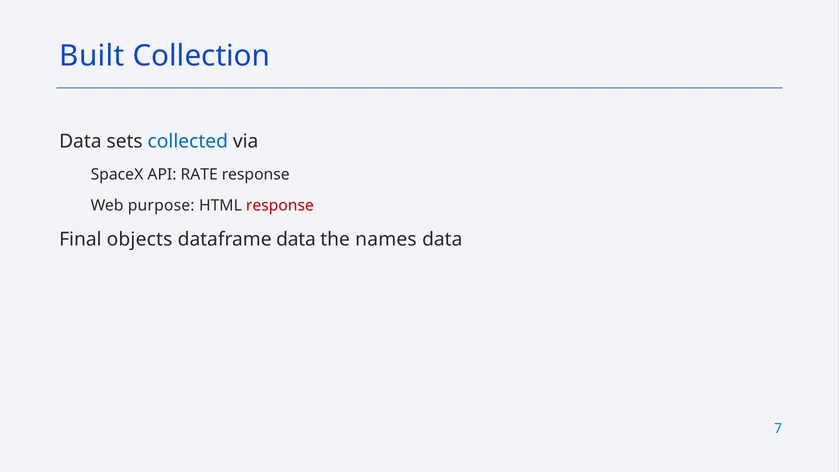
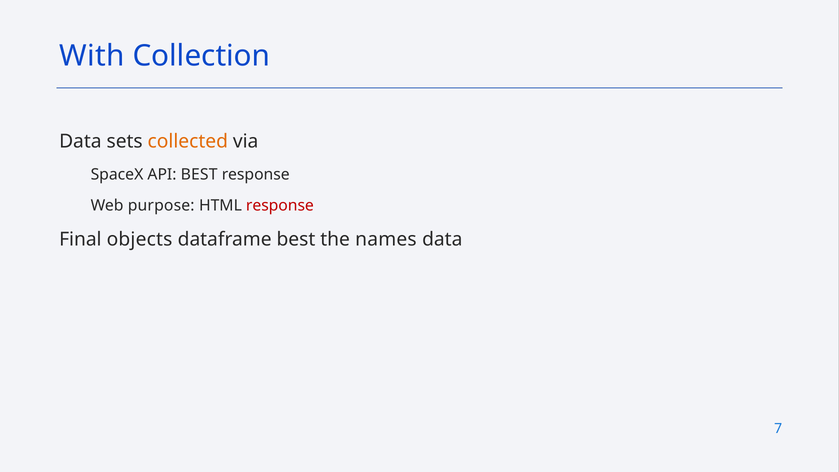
Built: Built -> With (92, 56)
collected colour: blue -> orange (188, 142)
API RATE: RATE -> BEST (199, 175)
dataframe data: data -> best (296, 239)
